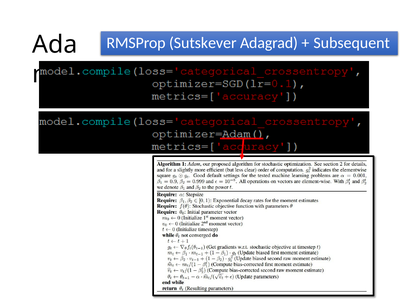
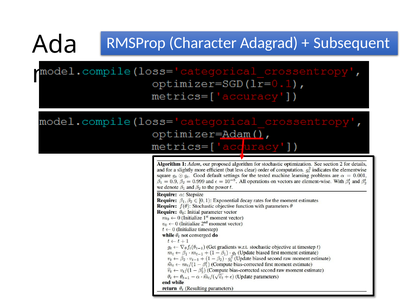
Sutskever: Sutskever -> Character (203, 43)
